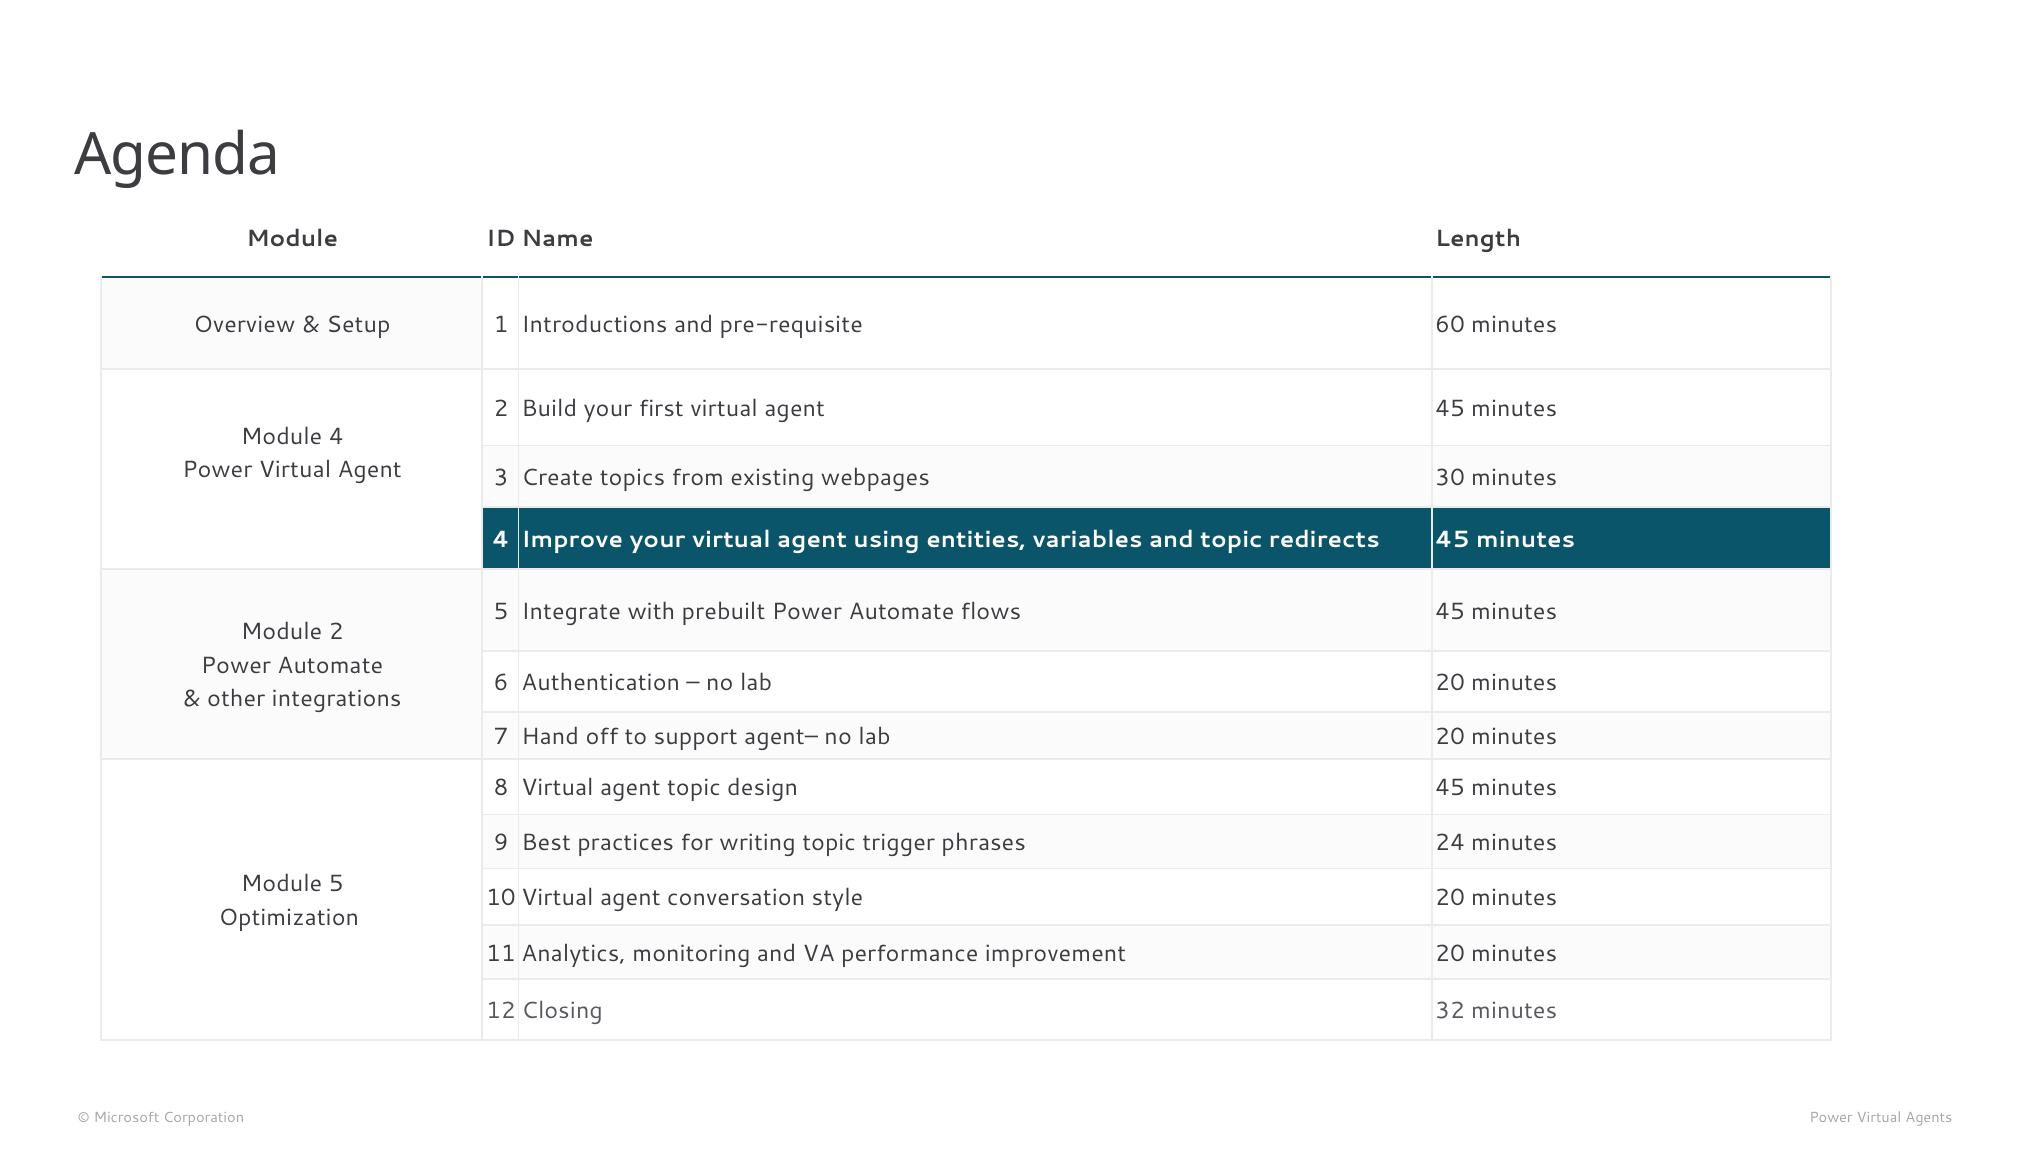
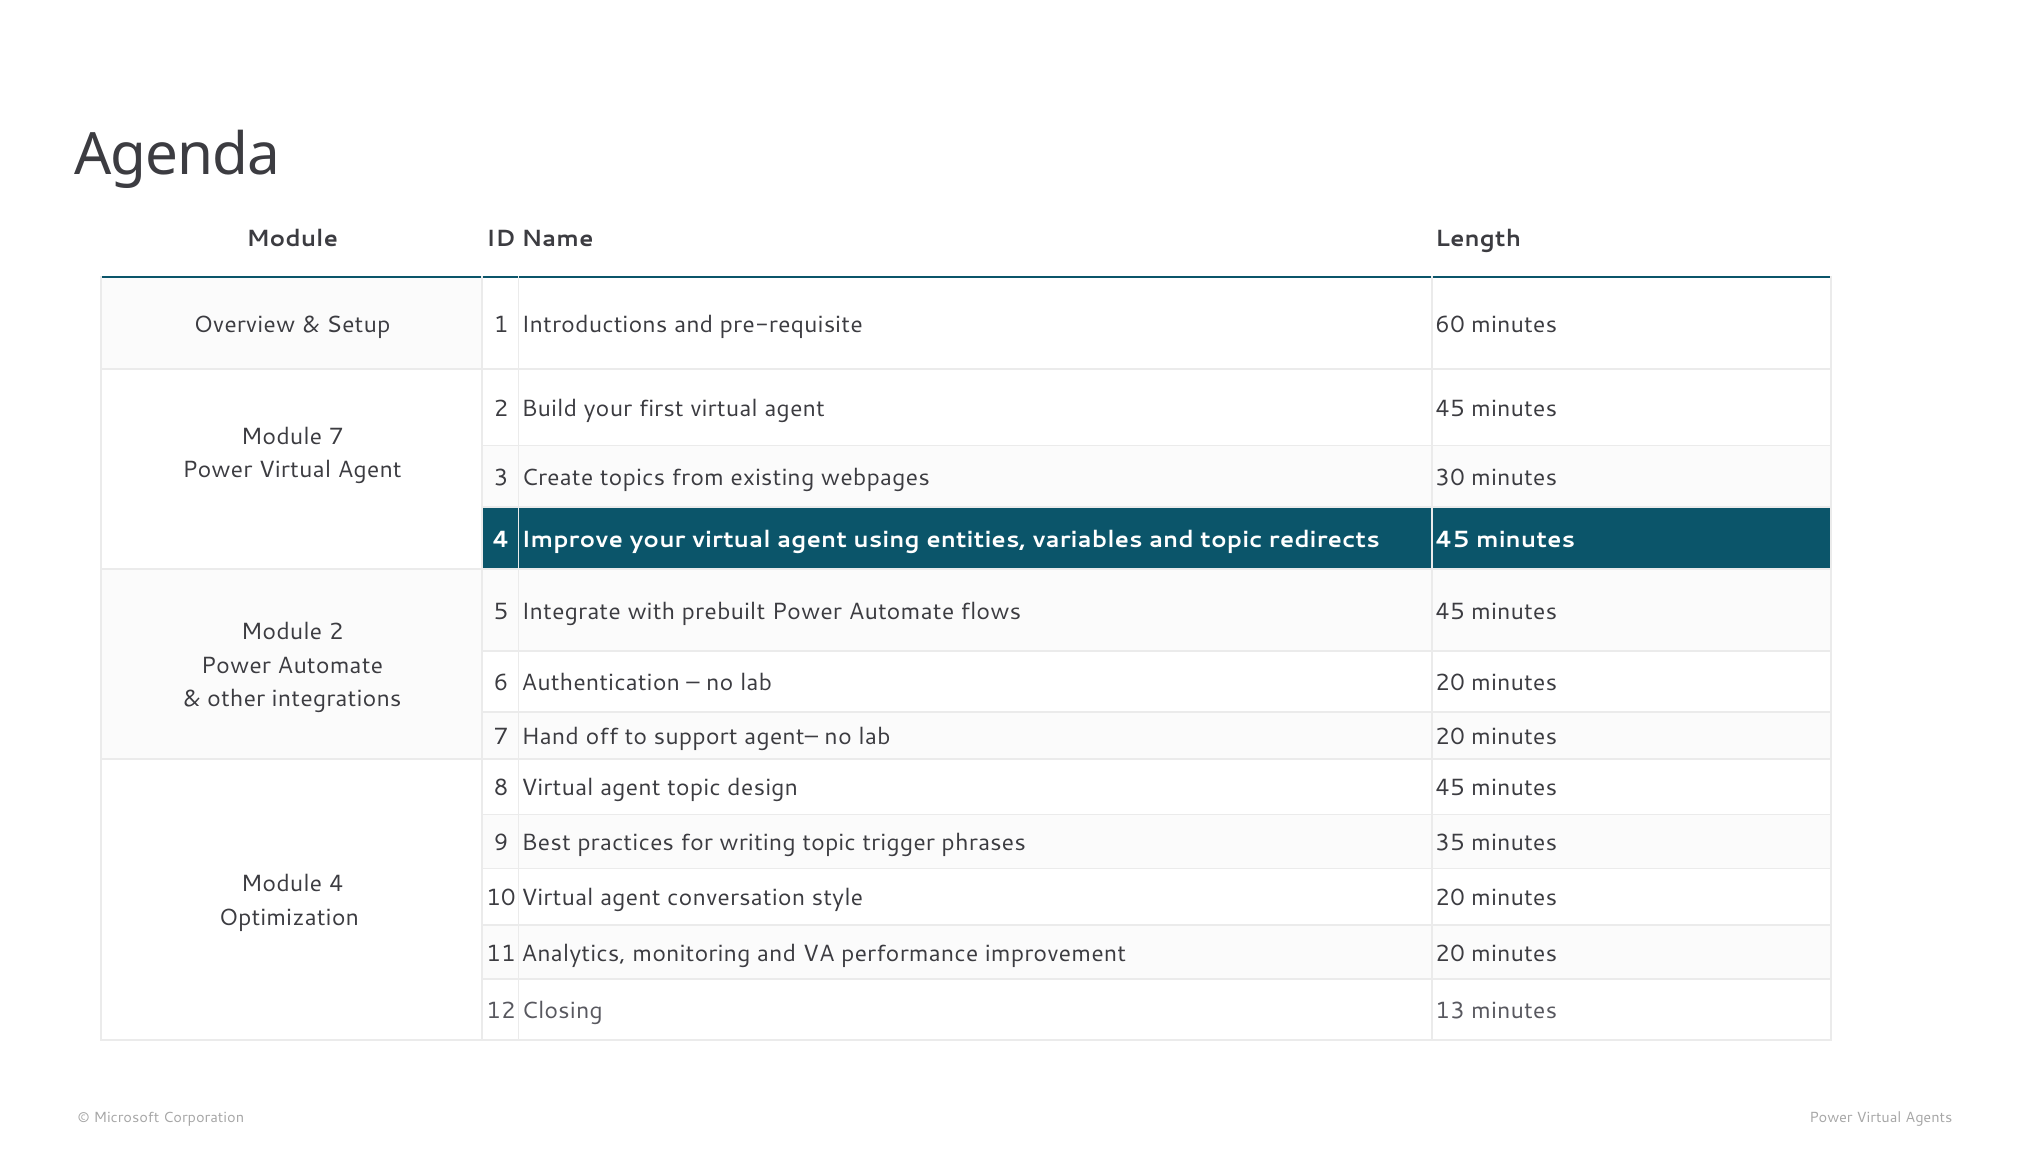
Module 4: 4 -> 7 (336, 437)
24: 24 -> 35 (1450, 843)
Module 5: 5 -> 4 (336, 884)
32: 32 -> 13 (1450, 1011)
